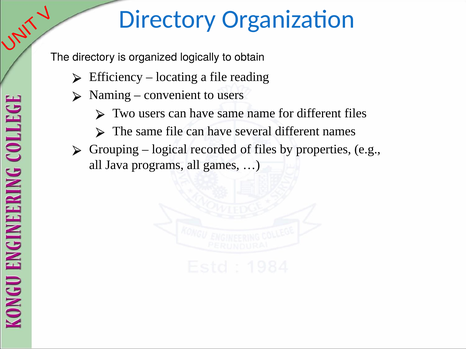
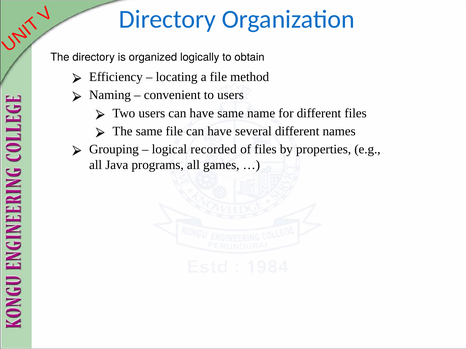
reading: reading -> method (250, 77)
